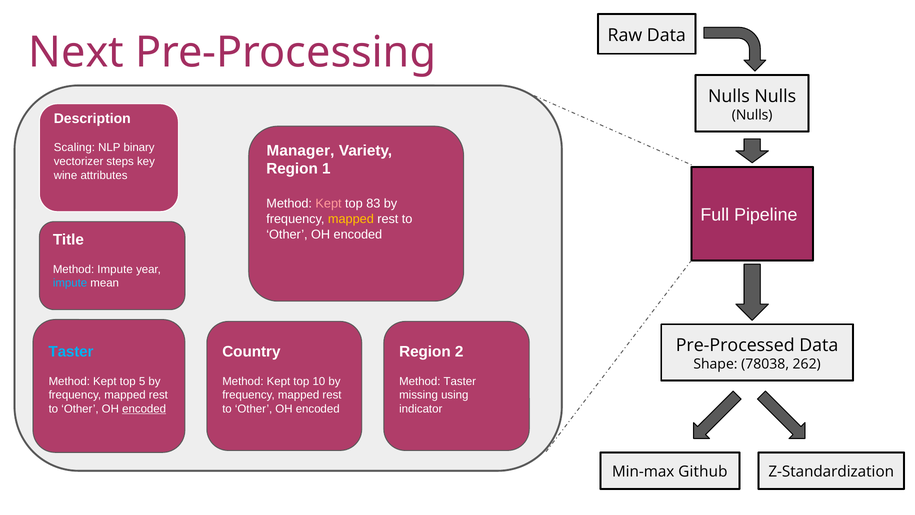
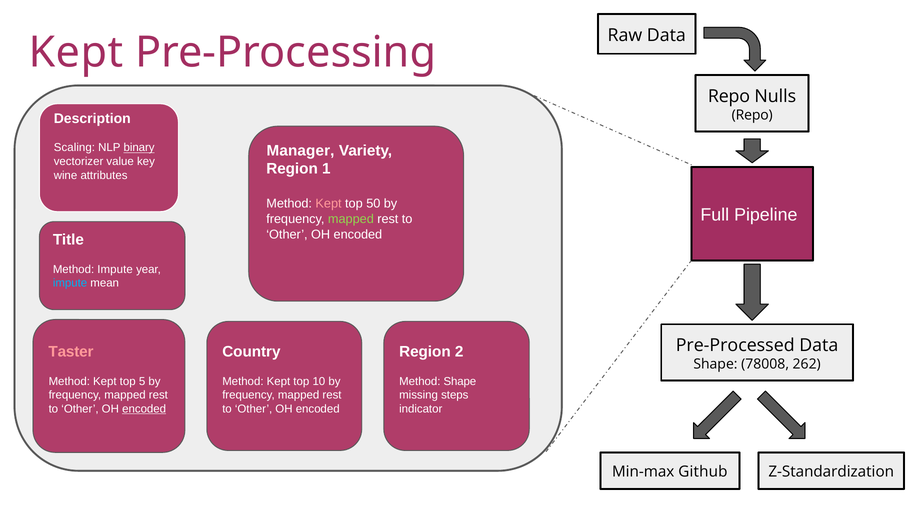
Next: Next -> Kept (76, 52)
Nulls: Nulls -> Repo (729, 96)
Nulls: Nulls -> Repo (752, 115)
binary underline: none -> present (139, 148)
steps: steps -> value (120, 161)
83: 83 -> 50 (373, 204)
mapped colour: yellow -> light green (351, 219)
Taster colour: light blue -> pink (71, 352)
78038: 78038 -> 78008 (765, 364)
Method Taster: Taster -> Shape (460, 381)
using: using -> steps (455, 395)
